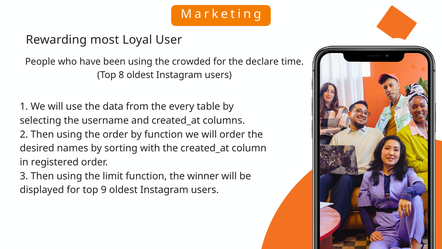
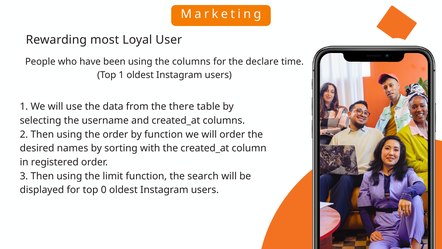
the crowded: crowded -> columns (191, 62)
Top 8: 8 -> 1 (121, 75)
every: every -> there (182, 106)
winner: winner -> search (203, 176)
9: 9 -> 0 (104, 190)
